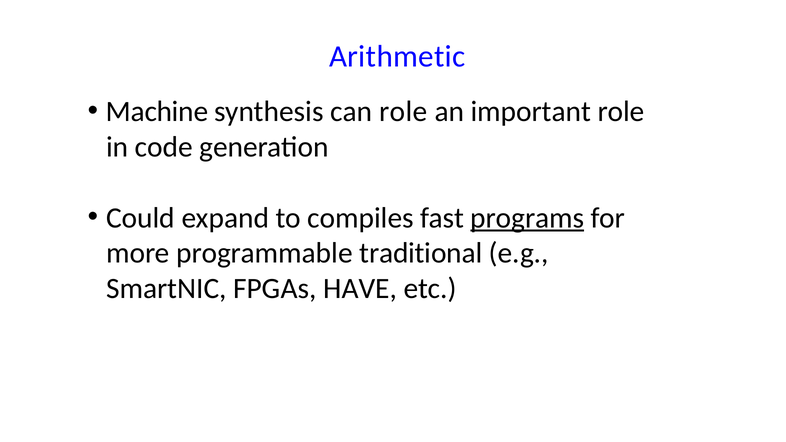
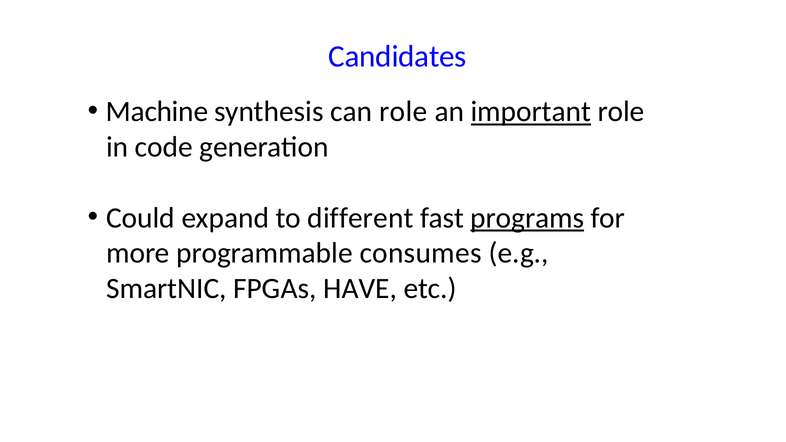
Arithmetic: Arithmetic -> Candidates (398, 57)
important underline: none -> present (531, 112)
compiles: compiles -> different (361, 218)
traditional: traditional -> consumes (421, 253)
